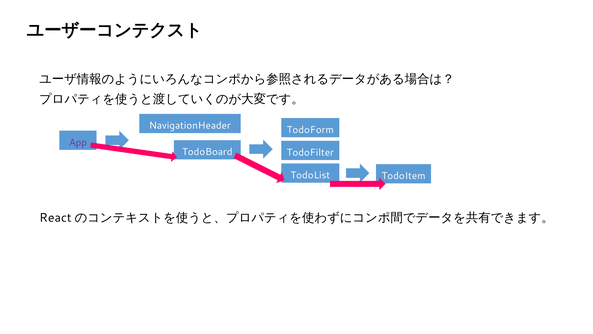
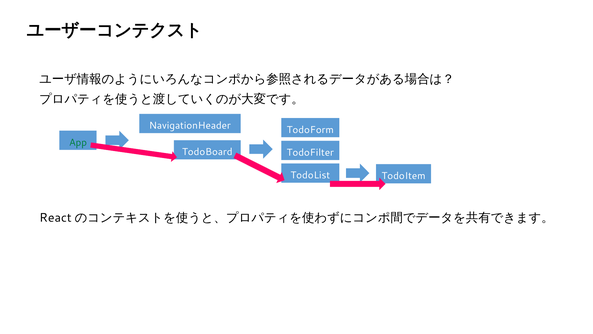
App colour: purple -> green (78, 142)
